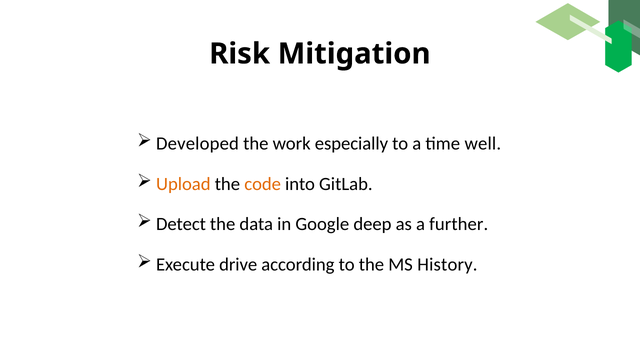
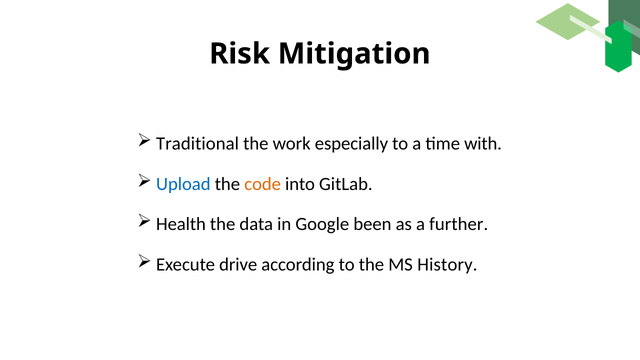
Developed: Developed -> Traditional (198, 144)
well: well -> with (483, 144)
Upload colour: orange -> blue (183, 184)
Detect: Detect -> Health (181, 224)
deep: deep -> been (372, 224)
